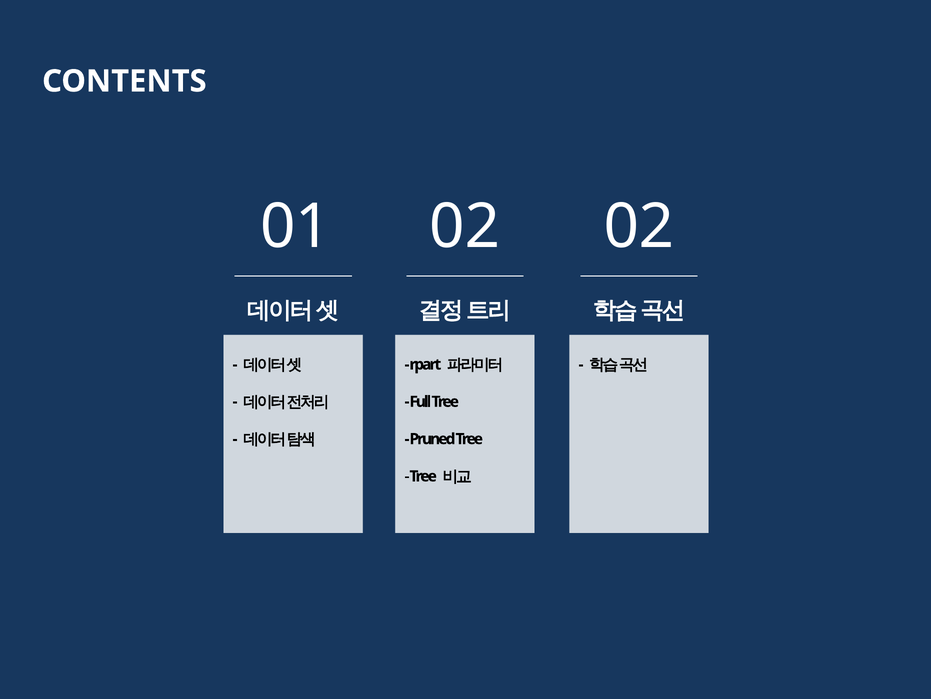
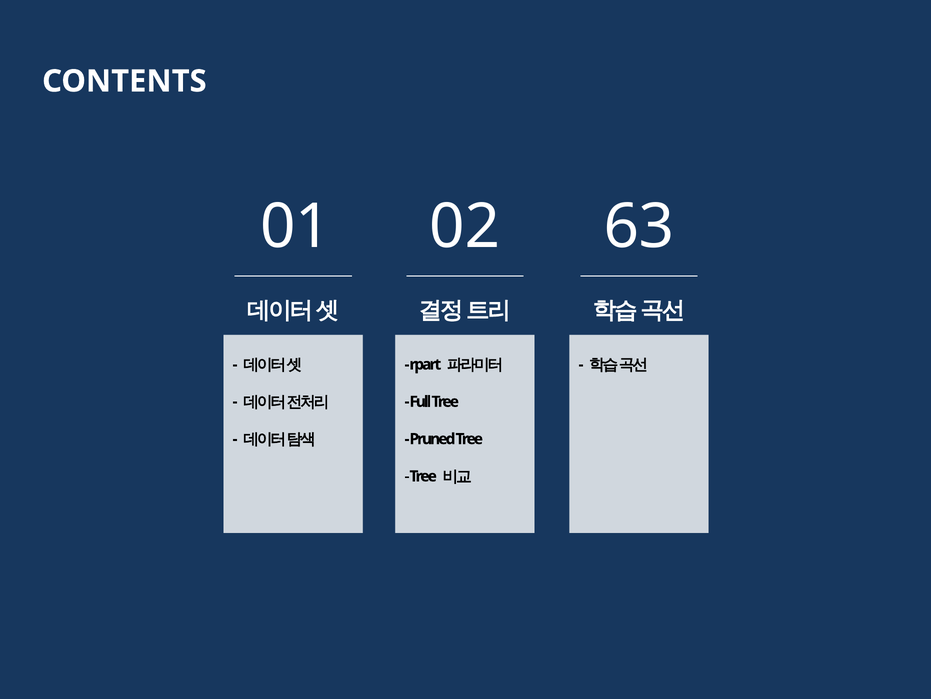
02 02: 02 -> 63 (639, 227)
